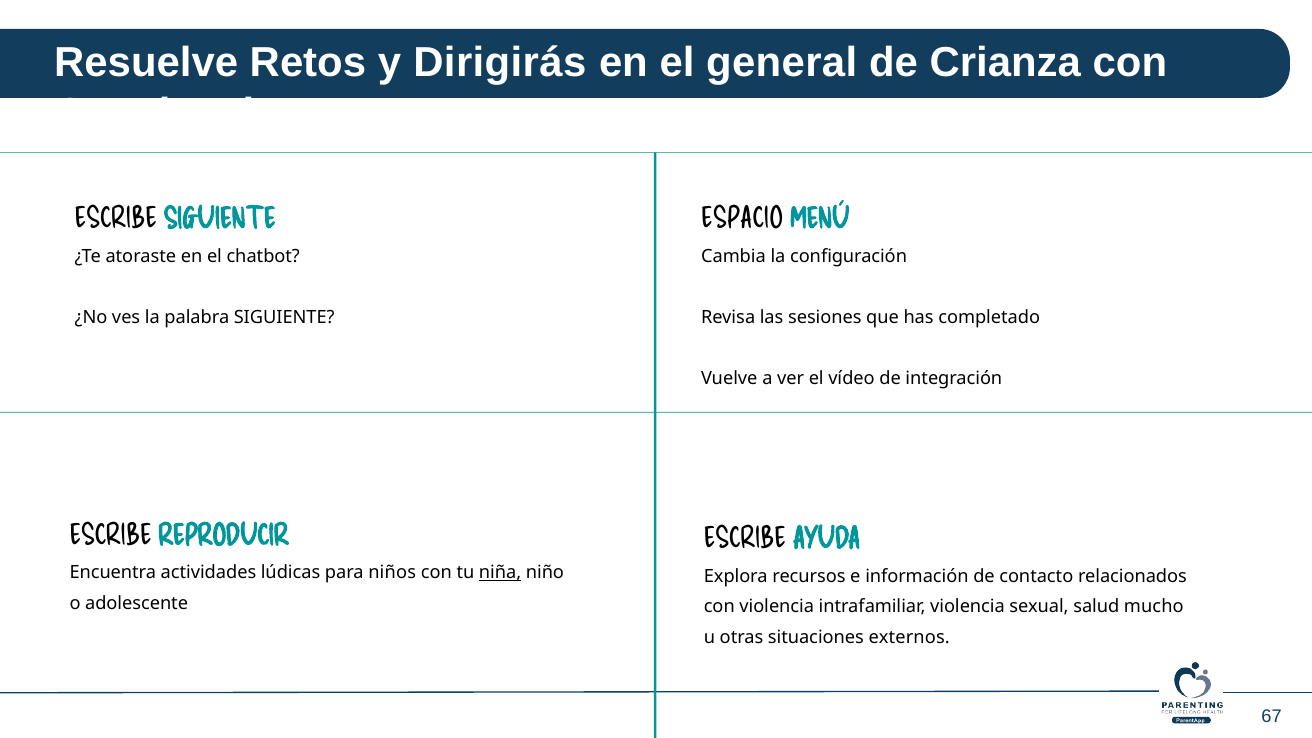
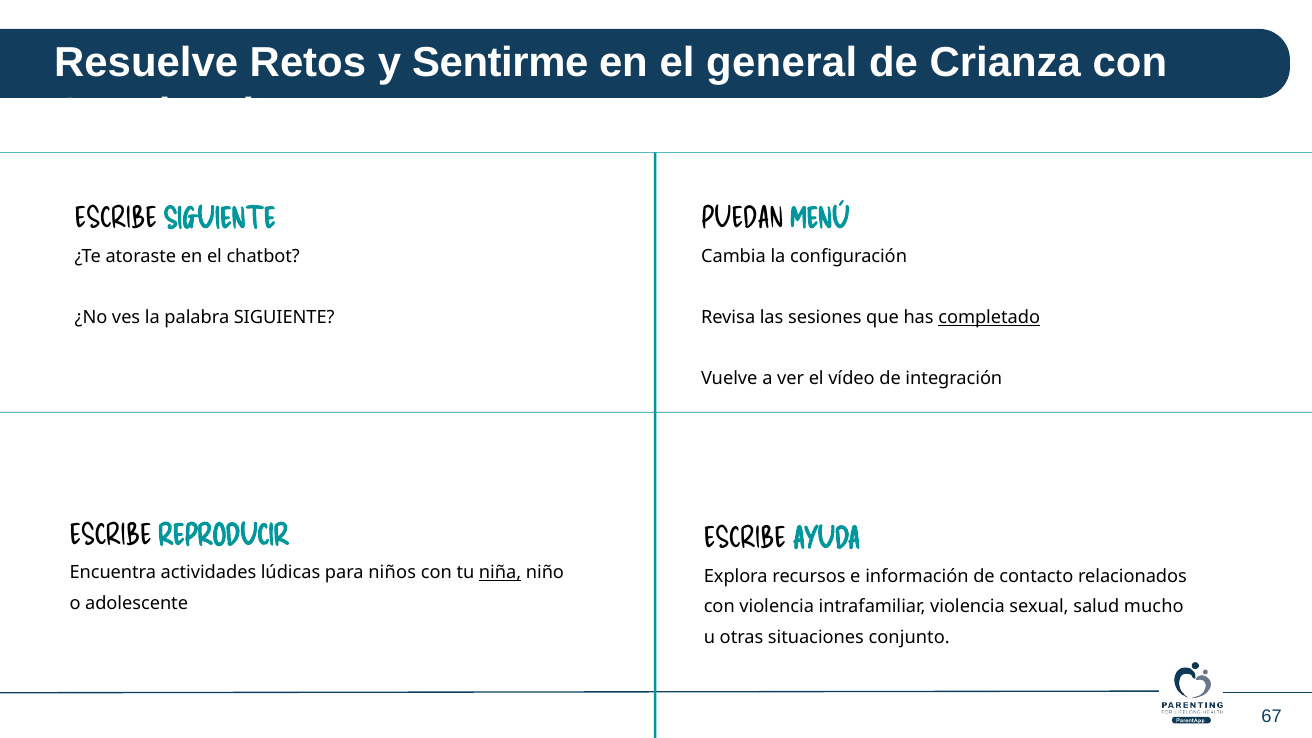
Dirigirás: Dirigirás -> Sentirme (500, 63)
ESPACIO: ESPACIO -> PUEDAN (742, 219)
completado underline: none -> present (989, 318)
externos: externos -> conjunto (909, 637)
